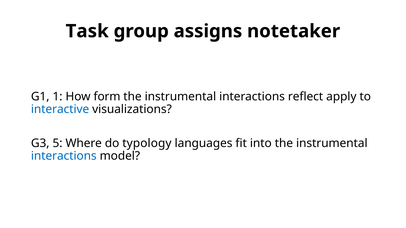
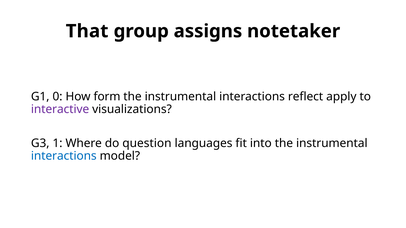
Task: Task -> That (87, 31)
1: 1 -> 0 (57, 97)
interactive colour: blue -> purple (60, 109)
5: 5 -> 1 (57, 143)
typology: typology -> question (147, 143)
